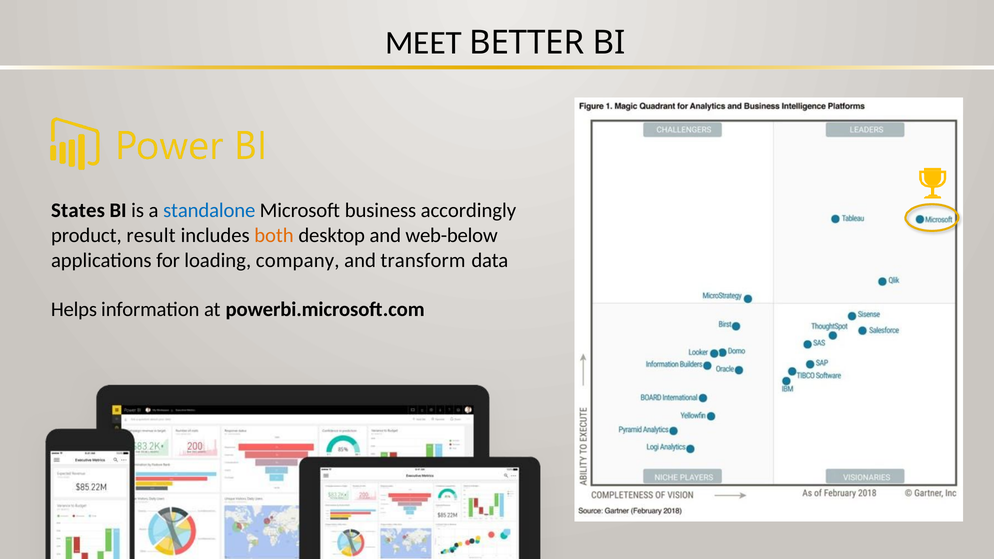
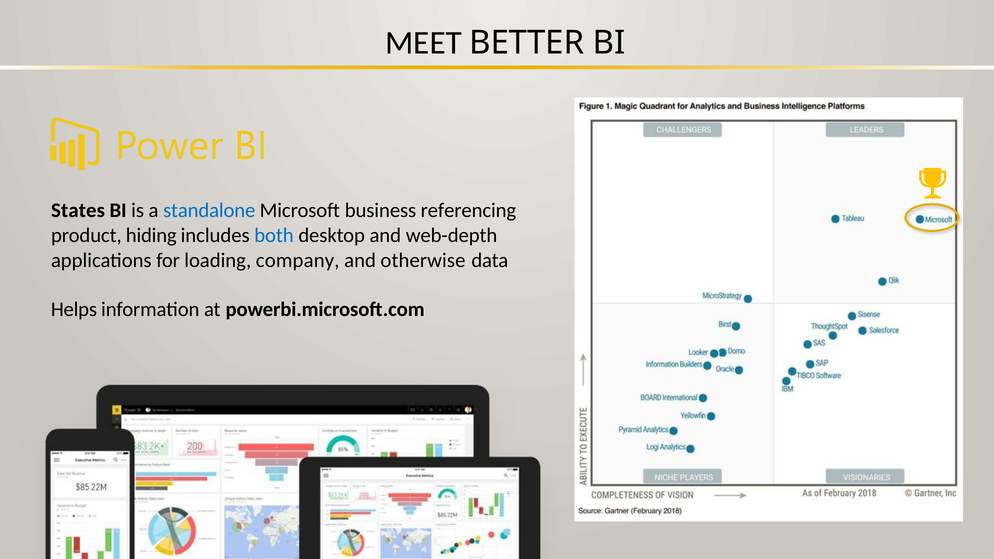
accordingly: accordingly -> referencing (468, 211)
result: result -> hiding (151, 235)
both colour: orange -> blue (274, 235)
web-below: web-below -> web-depth (452, 235)
transform: transform -> otherwise (423, 260)
